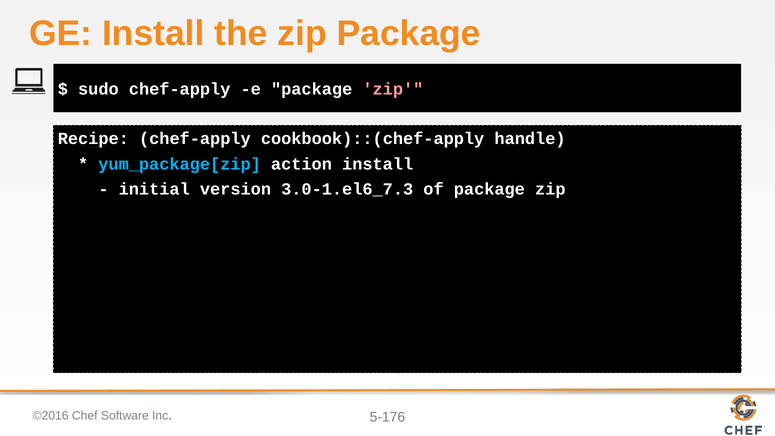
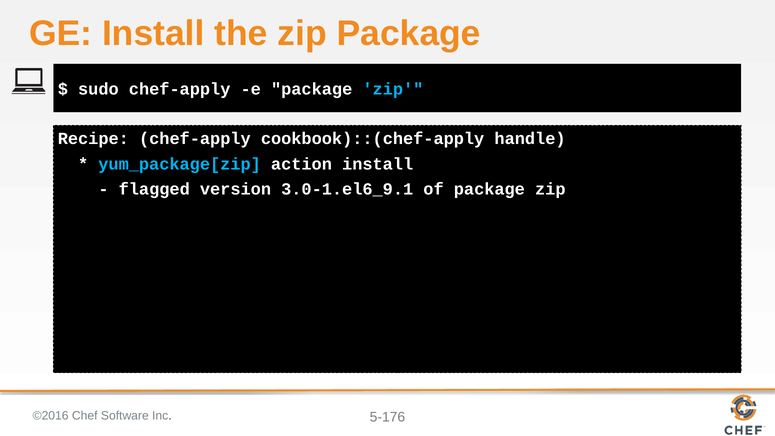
zip colour: pink -> light blue (393, 89)
initial: initial -> flagged (154, 189)
3.0-1.el6_7.3: 3.0-1.el6_7.3 -> 3.0-1.el6_9.1 (347, 189)
